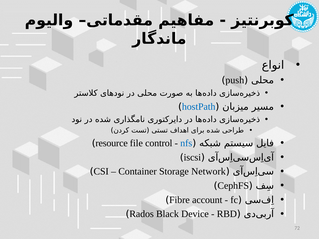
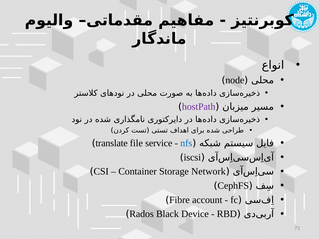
push: push -> node (235, 80)
hostPath colour: blue -> purple (199, 107)
resource: resource -> translate (112, 143)
control: control -> service (159, 143)
